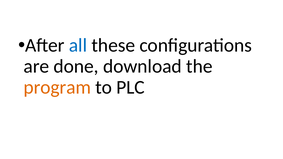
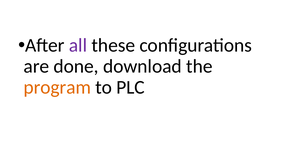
all colour: blue -> purple (78, 45)
